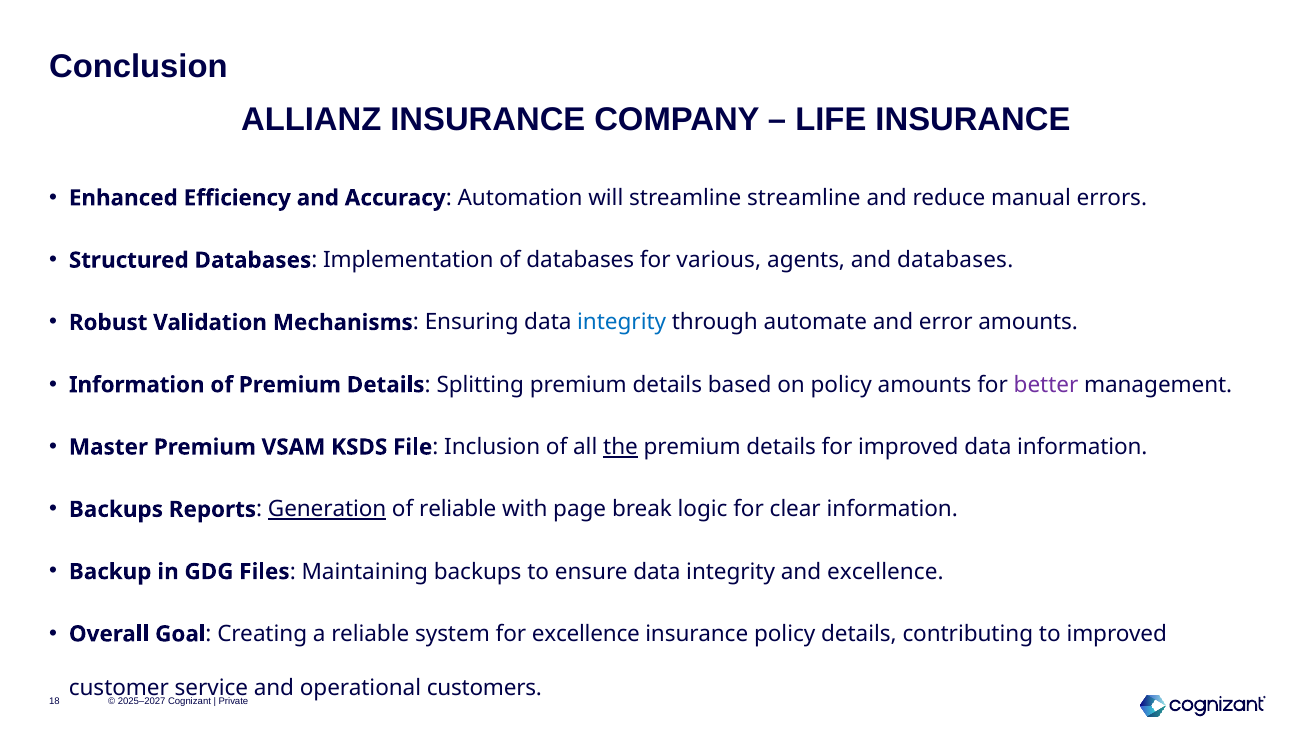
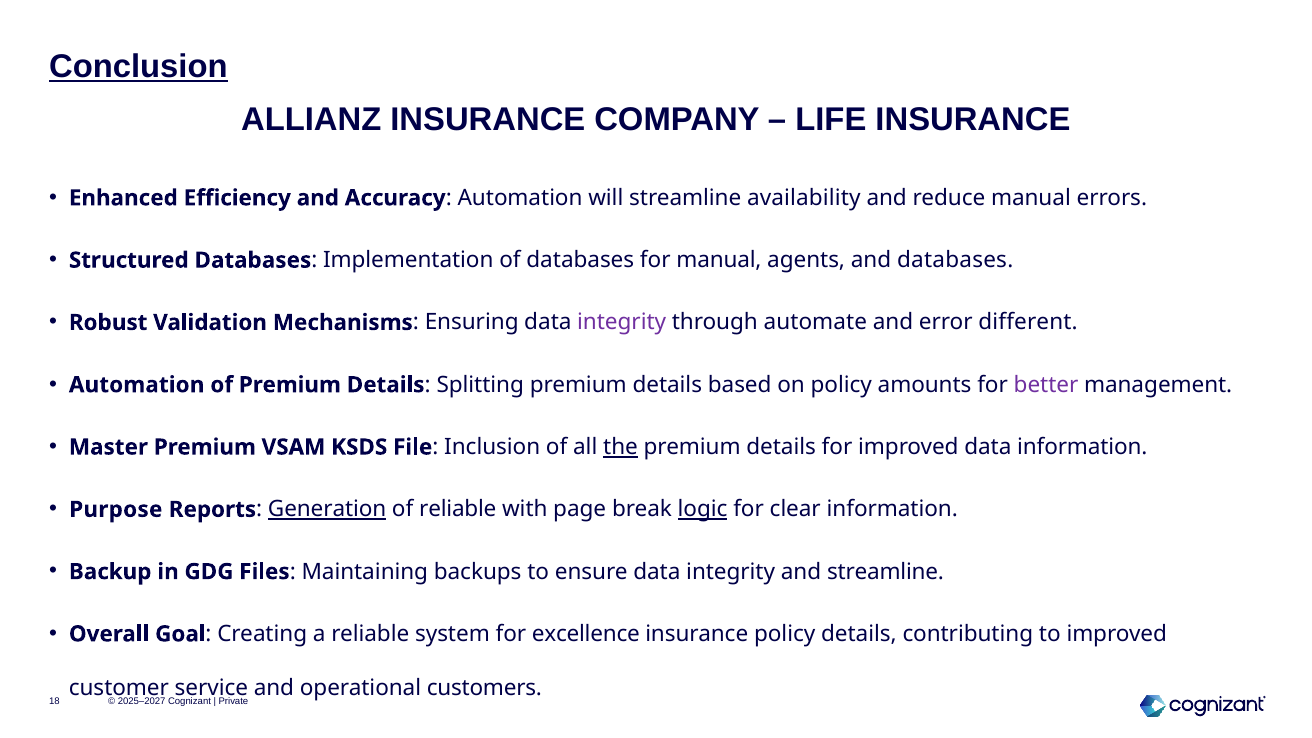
Conclusion underline: none -> present (138, 67)
streamline streamline: streamline -> availability (804, 198)
for various: various -> manual (719, 260)
integrity colour: blue -> purple (622, 323)
error amounts: amounts -> different (1028, 323)
Information: Information -> Automation (137, 385)
Backups: Backups -> Purpose (116, 509)
logic underline: none -> present (703, 509)
and excellence: excellence -> streamline (885, 572)
